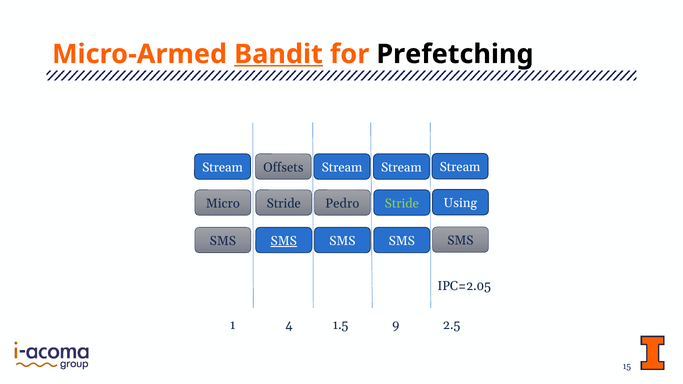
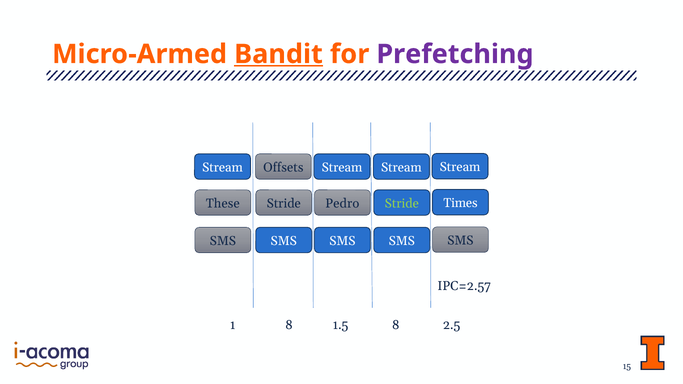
Prefetching colour: black -> purple (455, 54)
Using: Using -> Times (460, 203)
Micro: Micro -> These (223, 204)
SMS underline: present -> none (284, 241)
IPC=2.05: IPC=2.05 -> IPC=2.57 (464, 286)
1 4: 4 -> 8 (289, 325)
1.5 9: 9 -> 8 (396, 325)
